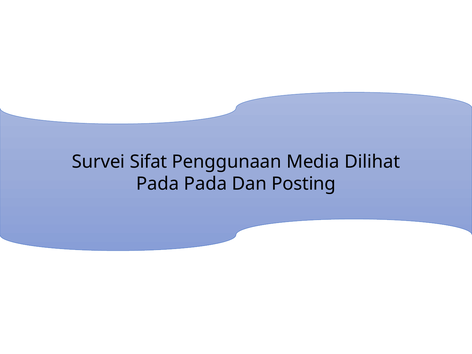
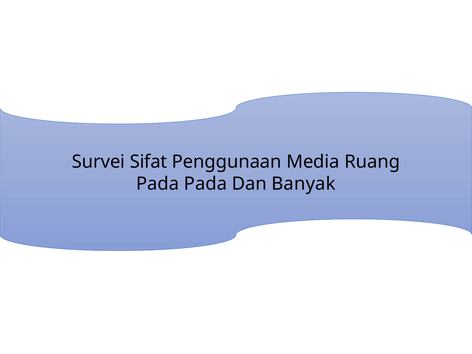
Dilihat: Dilihat -> Ruang (372, 162)
Posting: Posting -> Banyak (304, 184)
